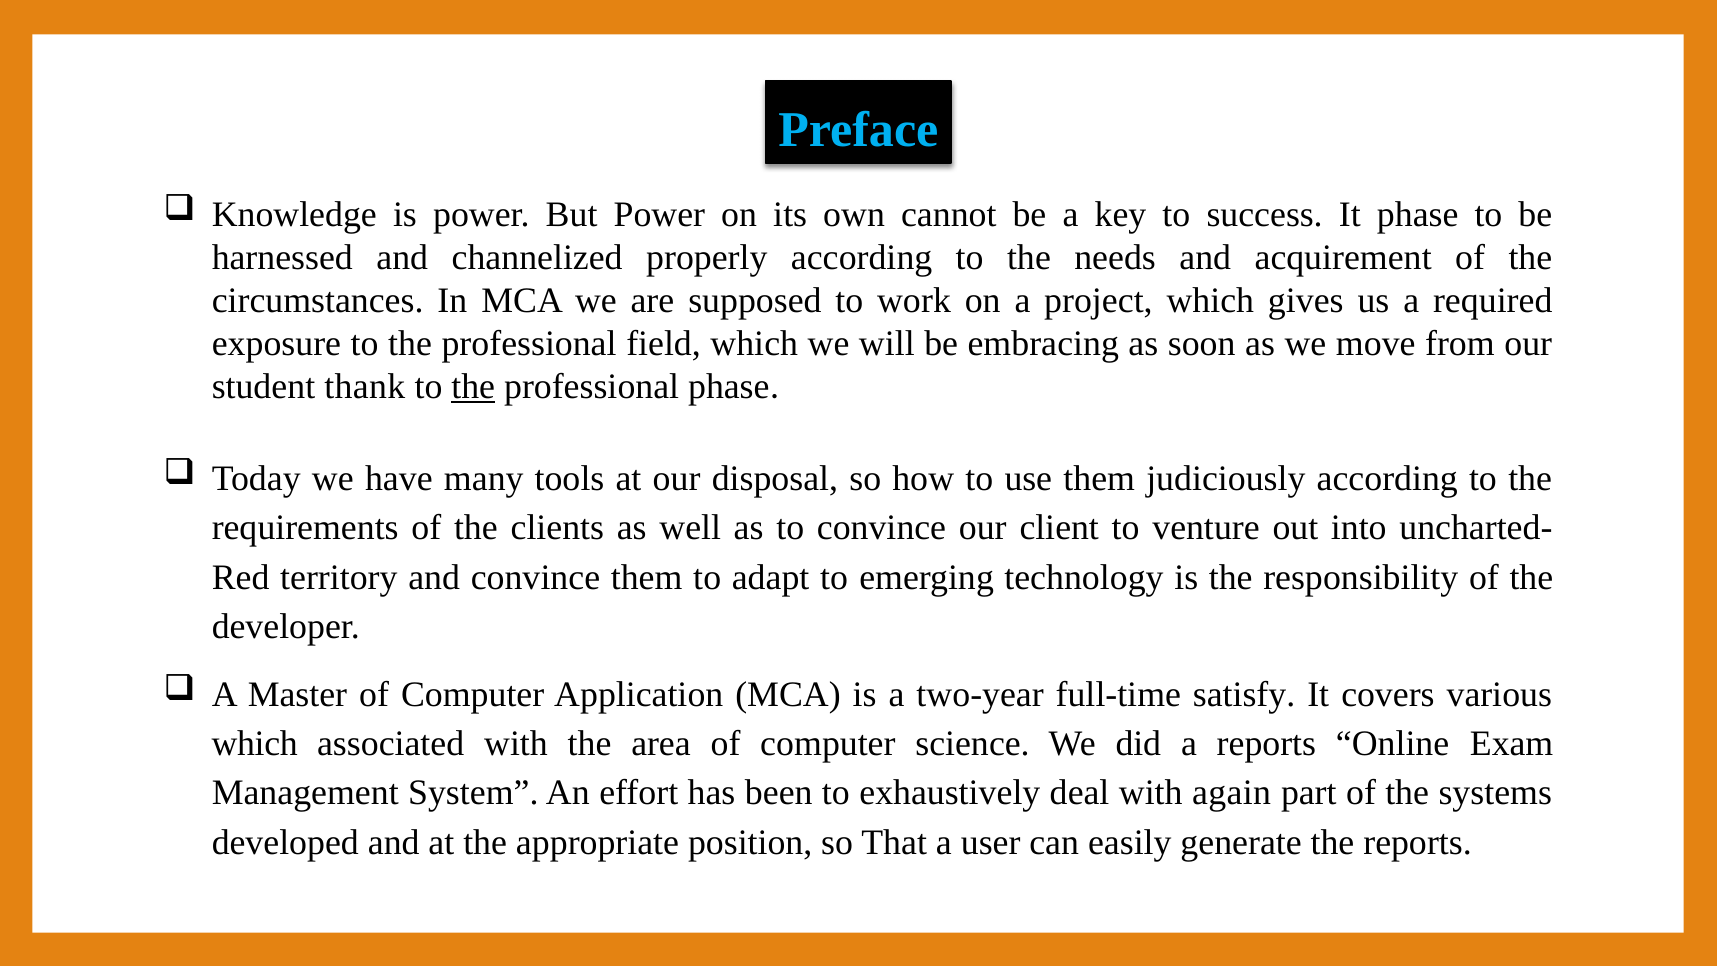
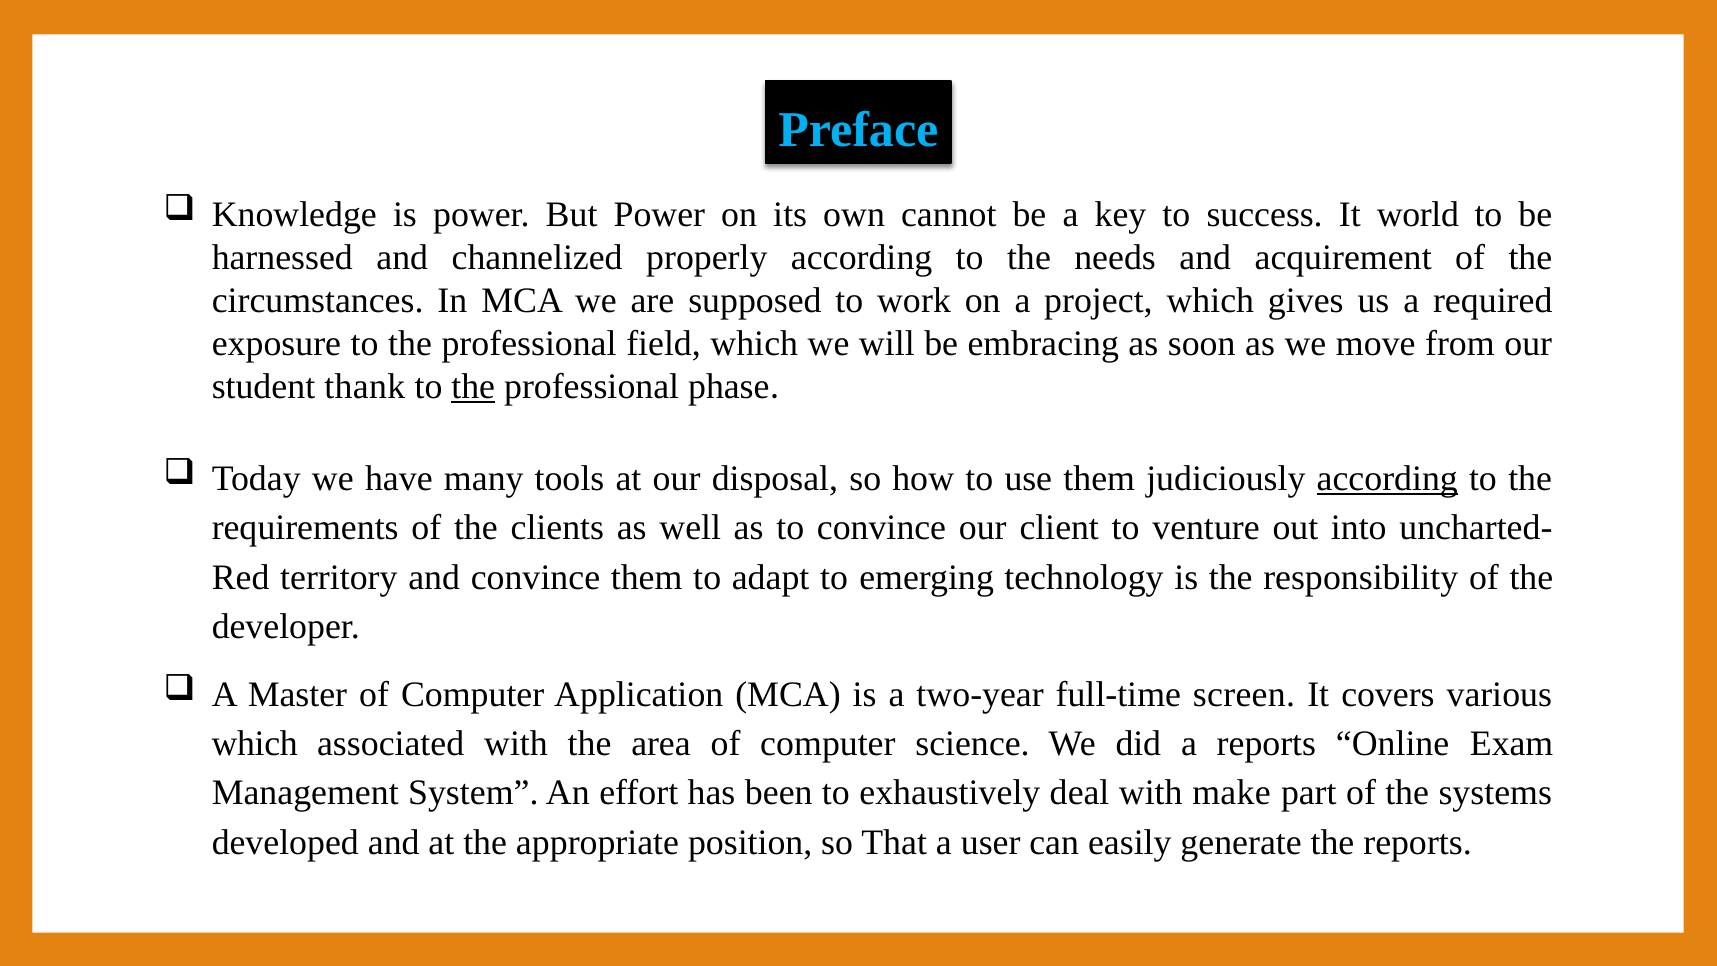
It phase: phase -> world (1418, 215)
according underline: none -> present (1387, 479)
satisfy: satisfy -> screen (1244, 694)
again: again -> make (1232, 793)
